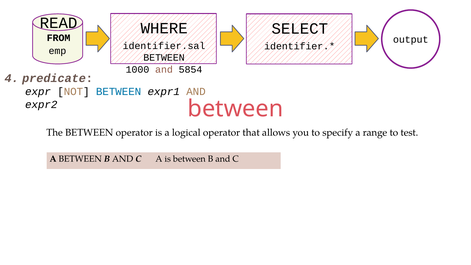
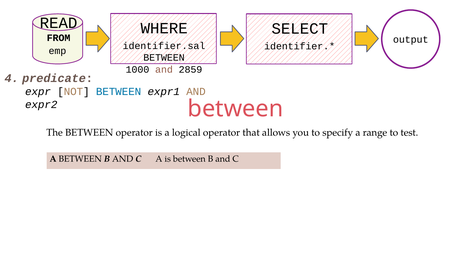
5854: 5854 -> 2859 (191, 69)
